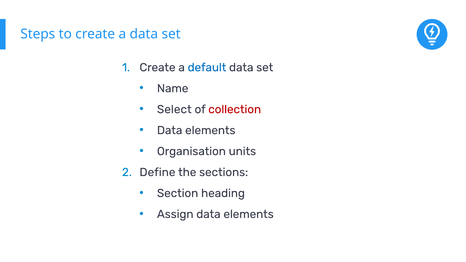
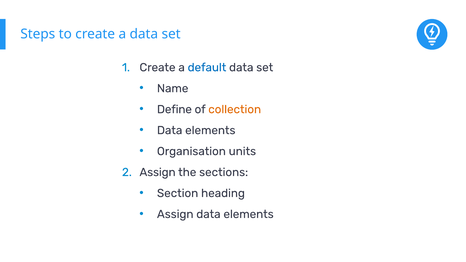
Select: Select -> Define (174, 109)
collection colour: red -> orange (235, 109)
Define: Define -> Assign (158, 172)
